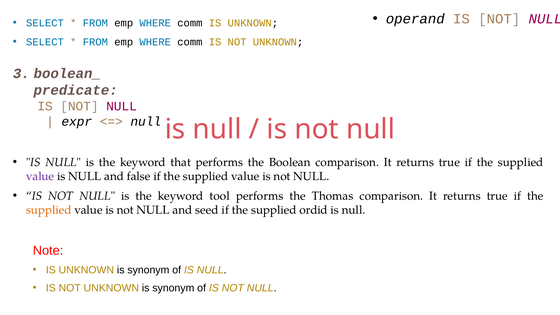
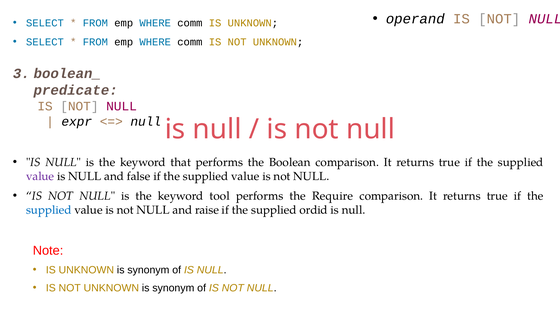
Thomas: Thomas -> Require (333, 196)
supplied colour: orange -> blue (49, 210)
seed: seed -> raise (207, 210)
